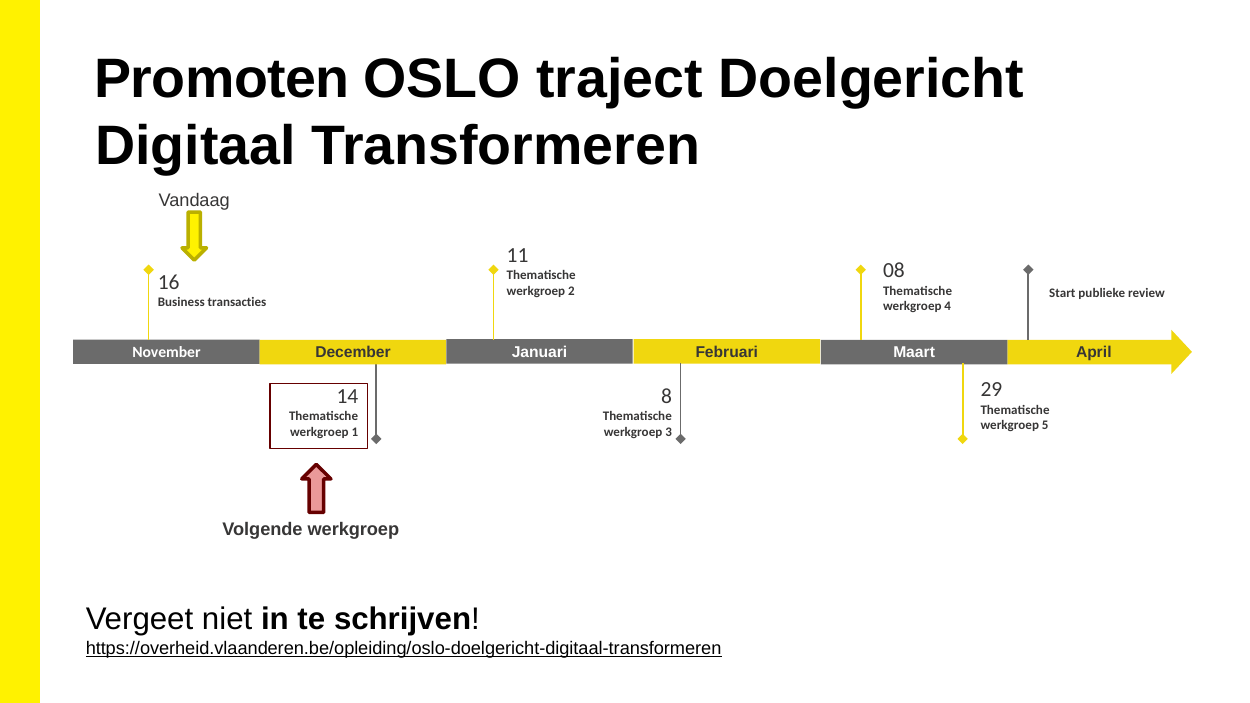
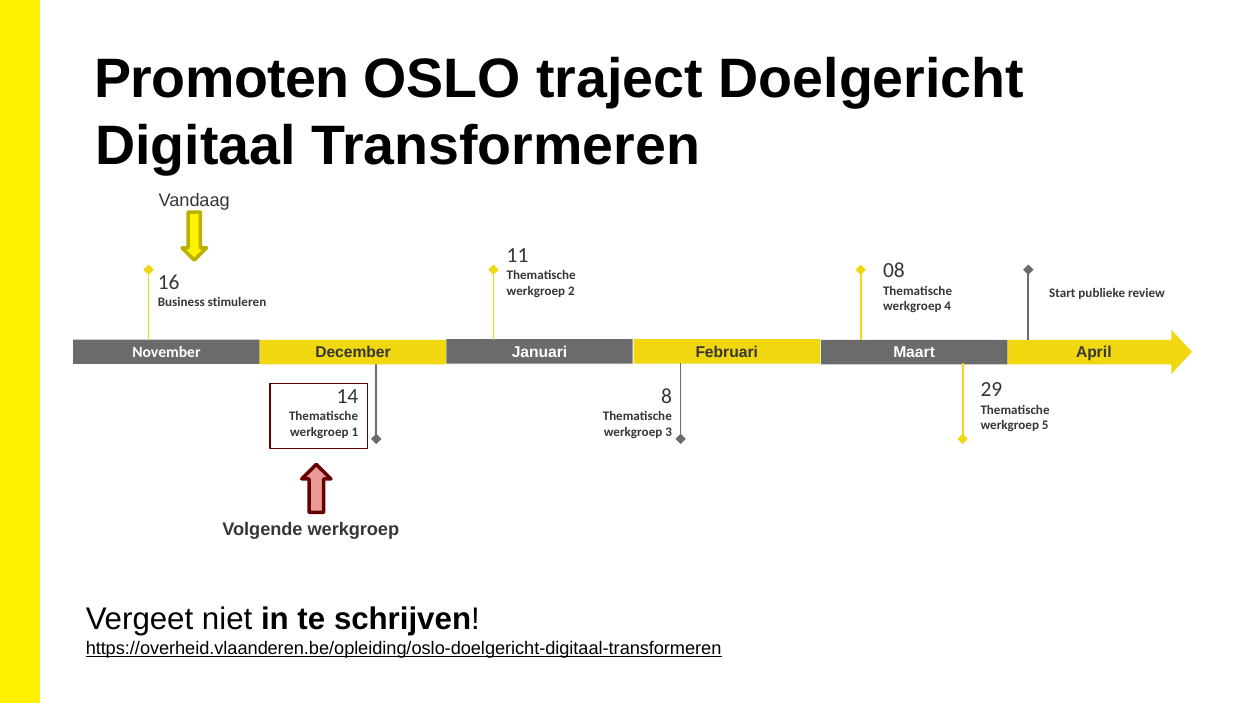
transacties: transacties -> stimuleren (237, 302)
